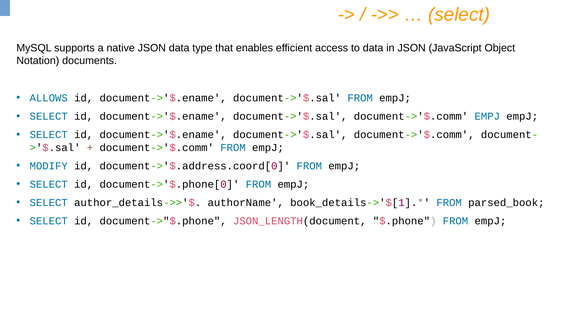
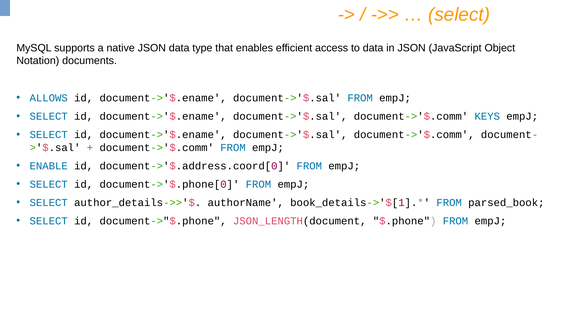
document->'$.comm EMPJ: EMPJ -> KEYS (487, 116)
MODIFY: MODIFY -> ENABLE (49, 166)
